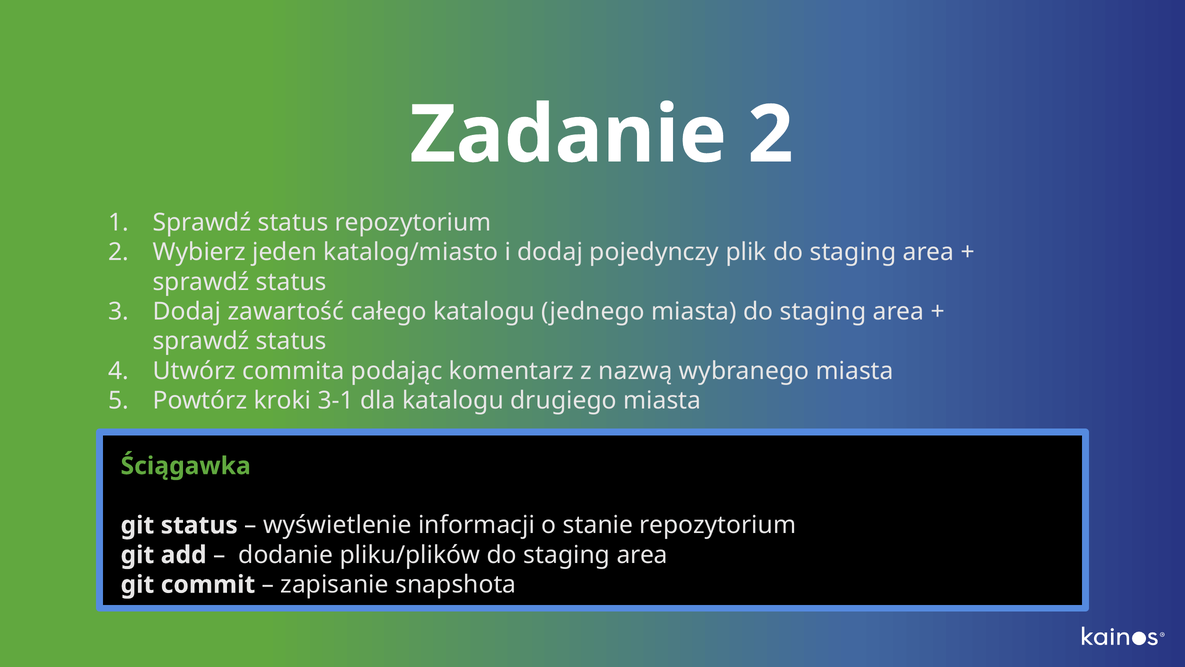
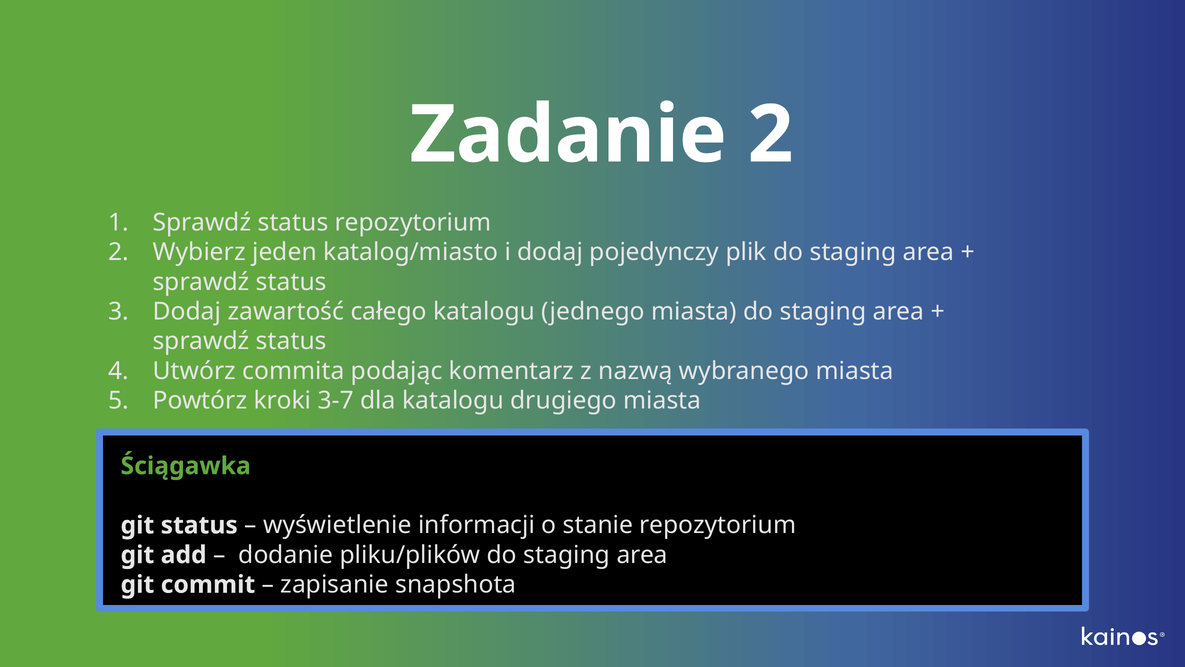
3-1: 3-1 -> 3-7 (336, 400)
